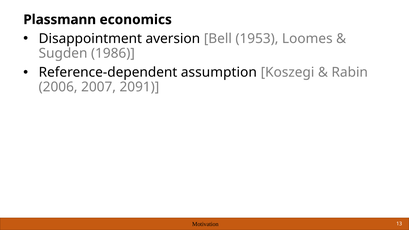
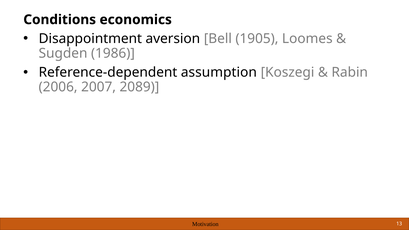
Plassmann: Plassmann -> Conditions (60, 20)
1953: 1953 -> 1905 (257, 39)
2091: 2091 -> 2089 (139, 87)
